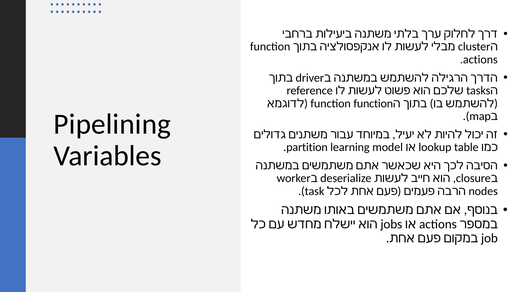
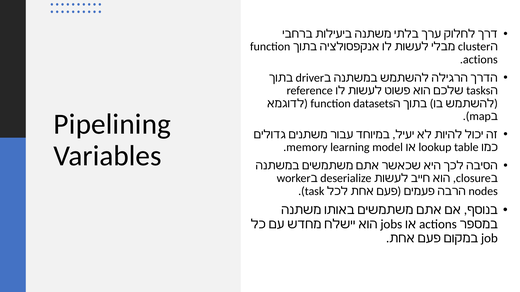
function function: function -> datasets (373, 104)
partition: partition -> memory (307, 148)
